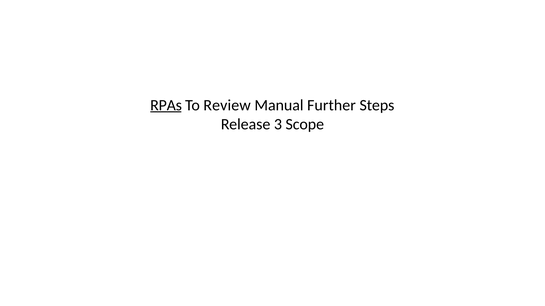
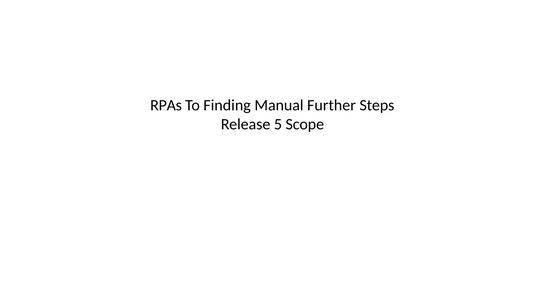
RPAs underline: present -> none (166, 105)
Review: Review -> Finding (227, 105)
3: 3 -> 5 (278, 124)
